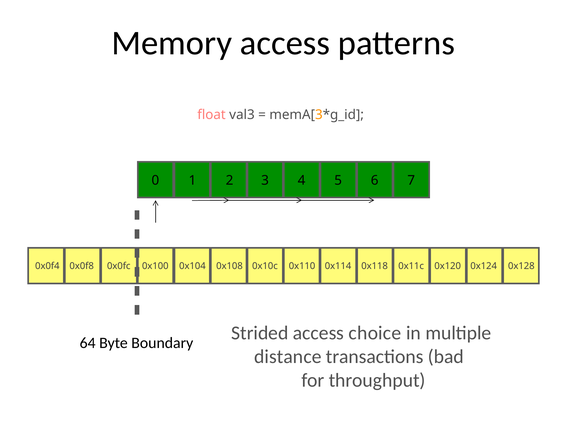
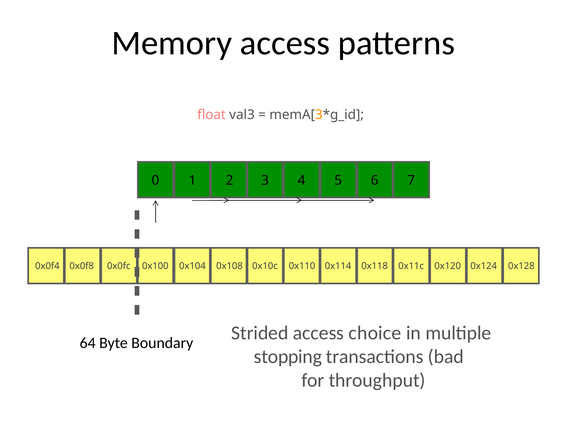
distance: distance -> stopping (288, 356)
